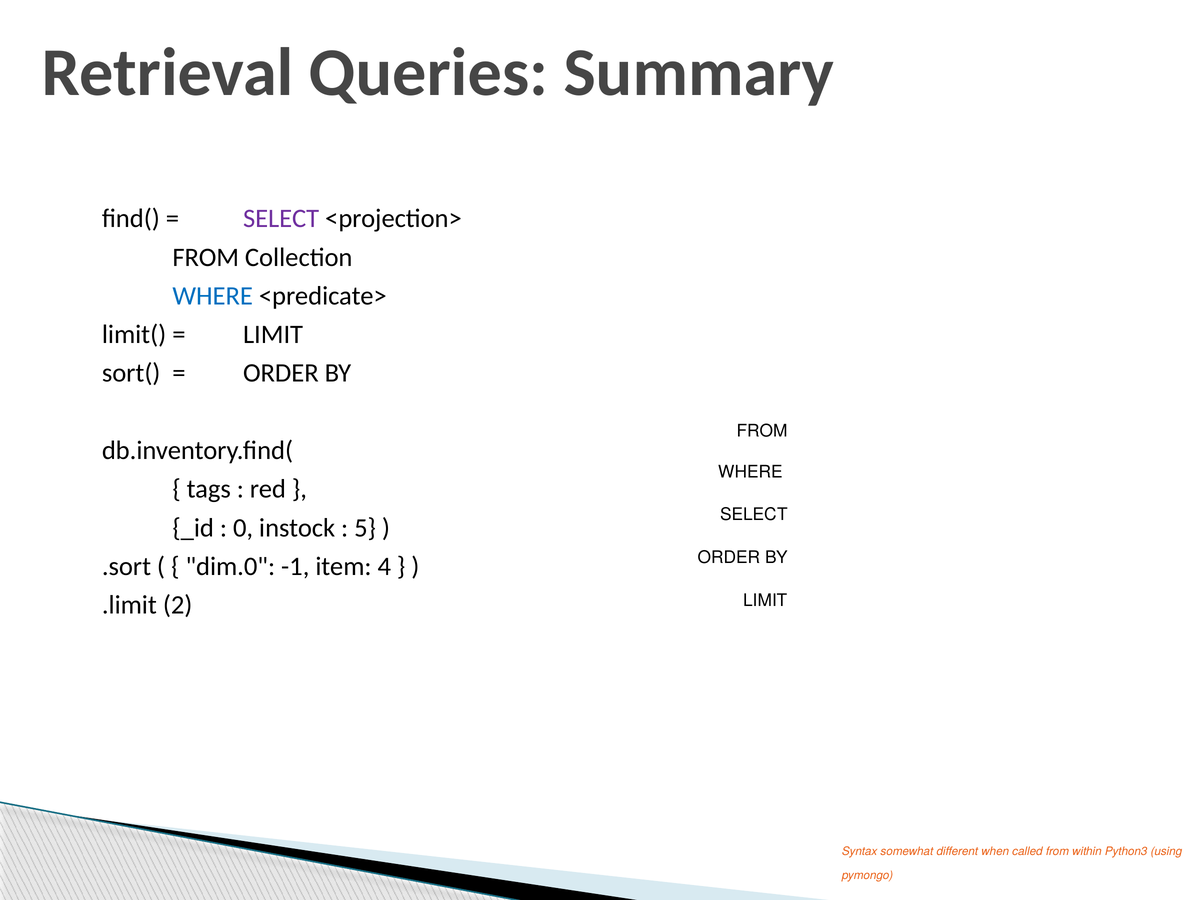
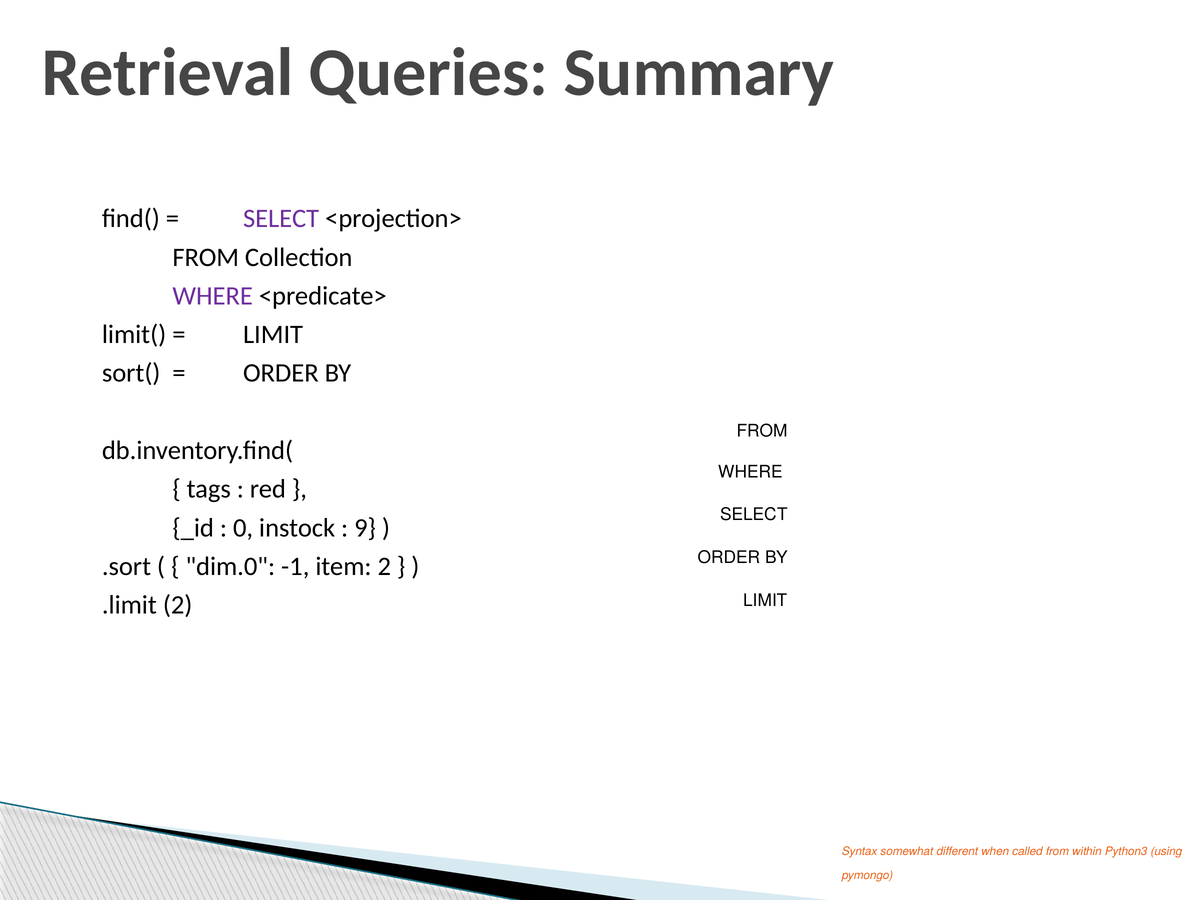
WHERE colour: blue -> purple (213, 296)
5: 5 -> 9 (365, 527)
item 4: 4 -> 2 (384, 566)
